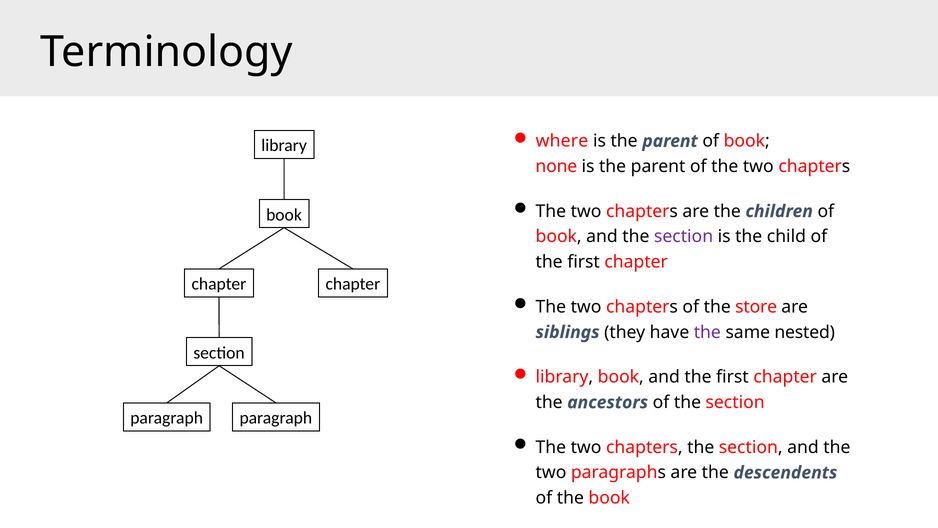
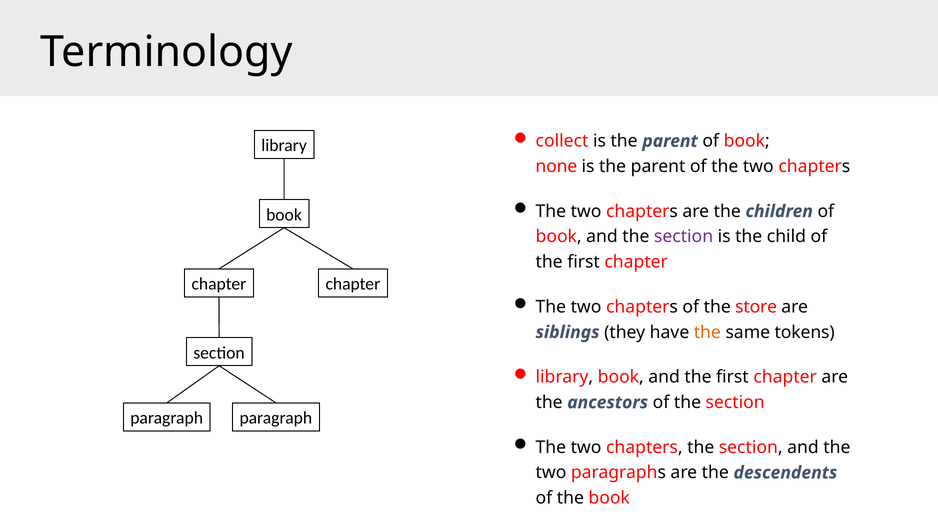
where: where -> collect (562, 141)
the colour: purple -> orange (707, 332)
nested: nested -> tokens (805, 332)
